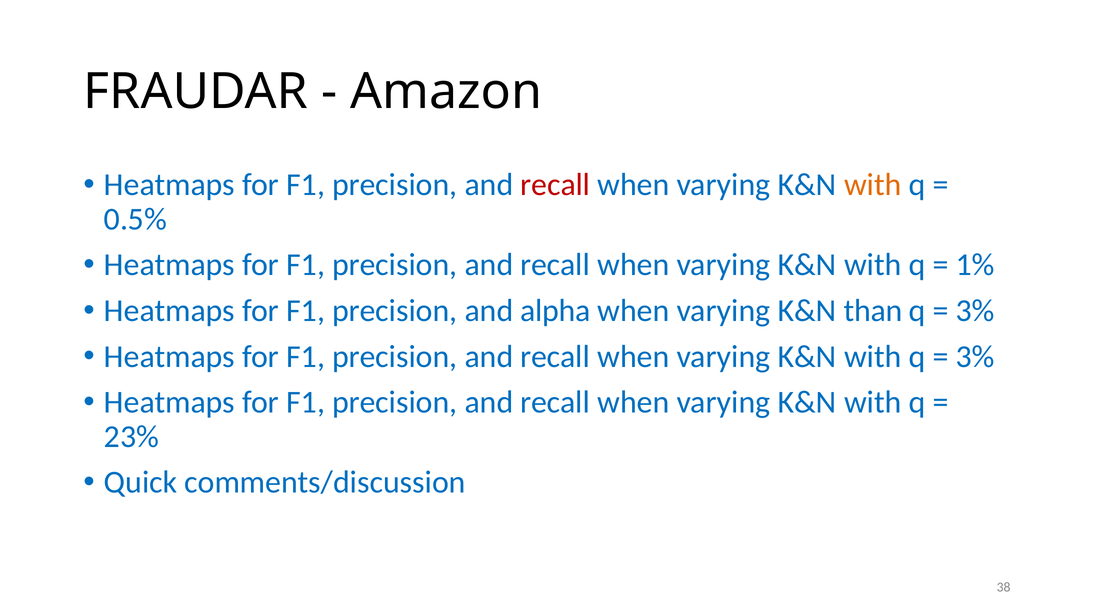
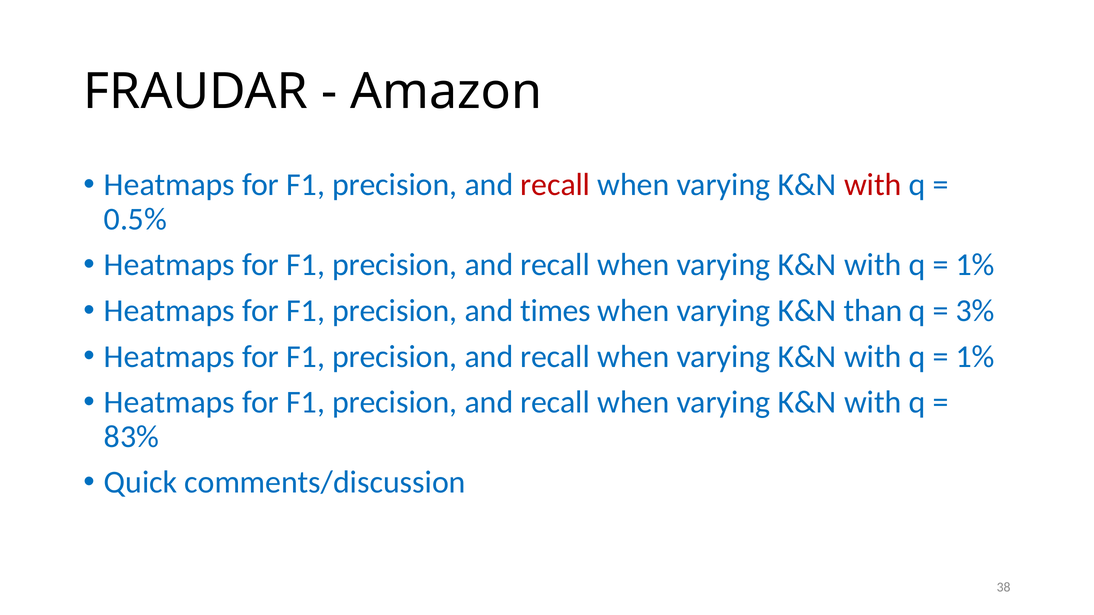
with colour: orange -> red (873, 185)
alpha: alpha -> times (555, 311)
3%: 3% -> 1% (975, 357)
23%: 23% -> 83% (131, 437)
